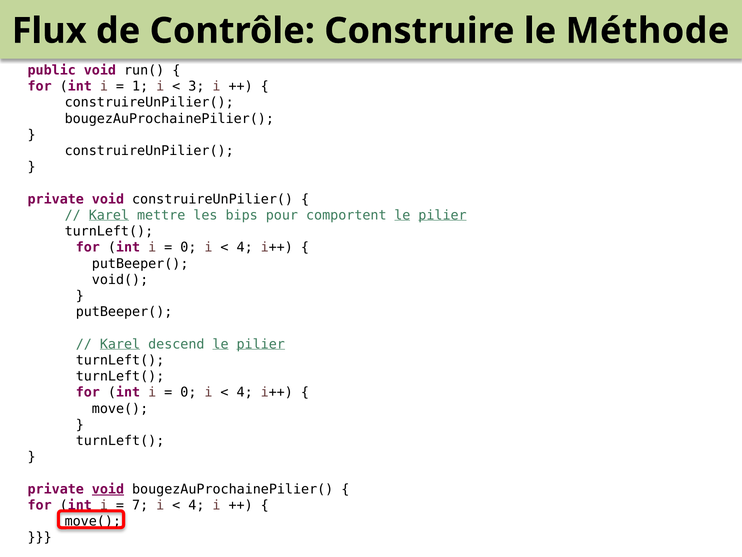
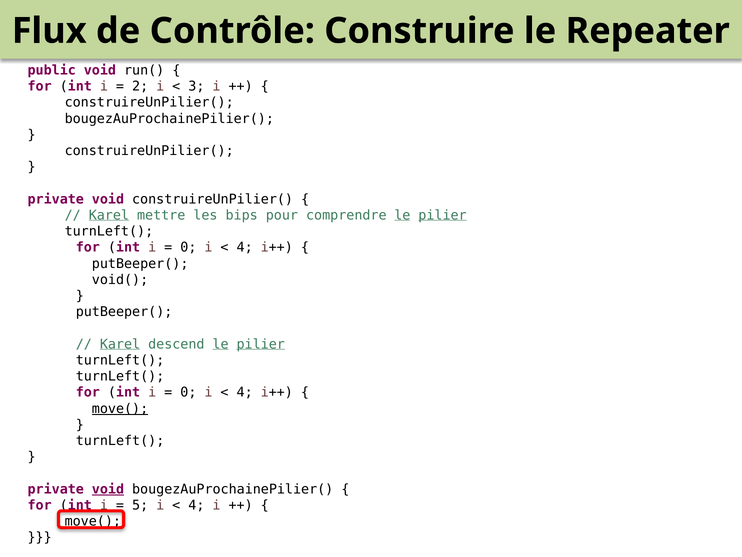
Méthode: Méthode -> Repeater (648, 31)
1: 1 -> 2 (140, 86)
comportent: comportent -> comprendre (346, 215)
move( underline: none -> present (120, 408)
7: 7 -> 5 (140, 505)
